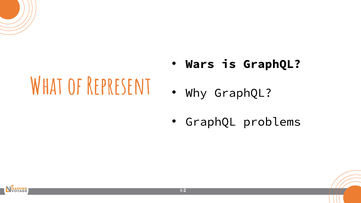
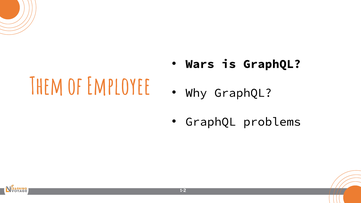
What: What -> Them (47, 87)
Represent: Represent -> Employee (119, 87)
